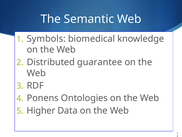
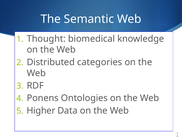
Symbols: Symbols -> Thought (46, 39)
guarantee: guarantee -> categories (100, 62)
